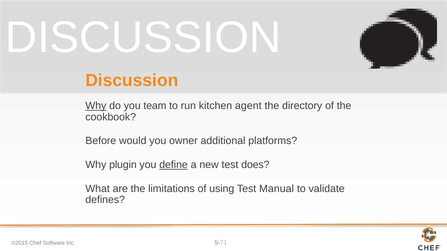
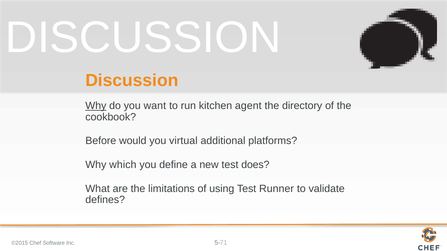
team: team -> want (155, 106)
owner: owner -> virtual (183, 141)
plugin: plugin -> which (123, 165)
define underline: present -> none (174, 165)
Manual: Manual -> Runner (277, 189)
